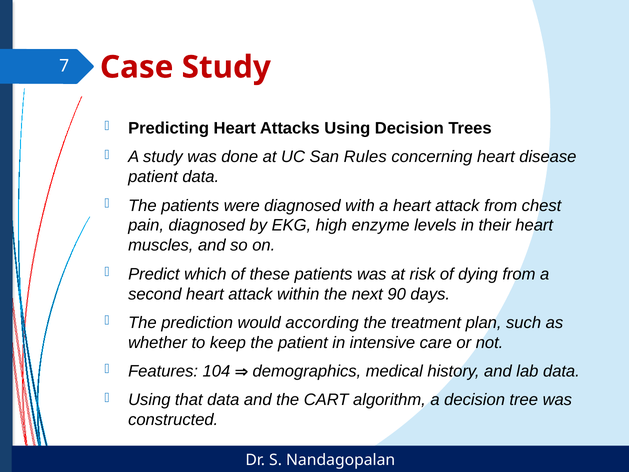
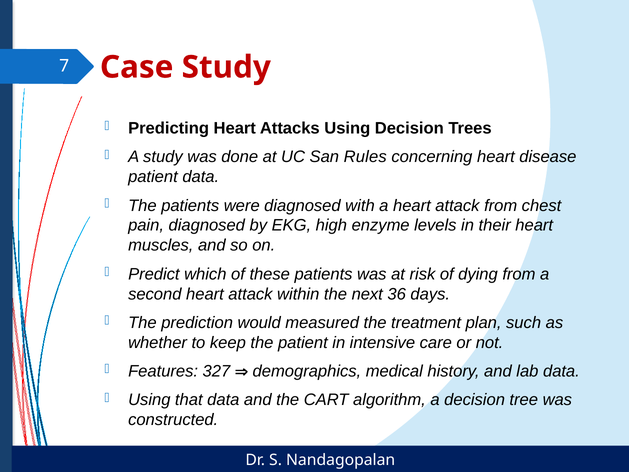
90: 90 -> 36 (397, 294)
according: according -> measured (322, 323)
104: 104 -> 327 (216, 371)
